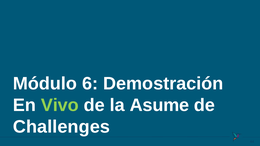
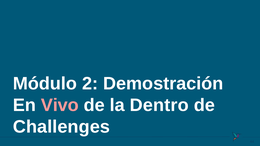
6: 6 -> 2 (90, 84)
Vivo colour: light green -> pink (60, 105)
Asume: Asume -> Dentro (159, 105)
